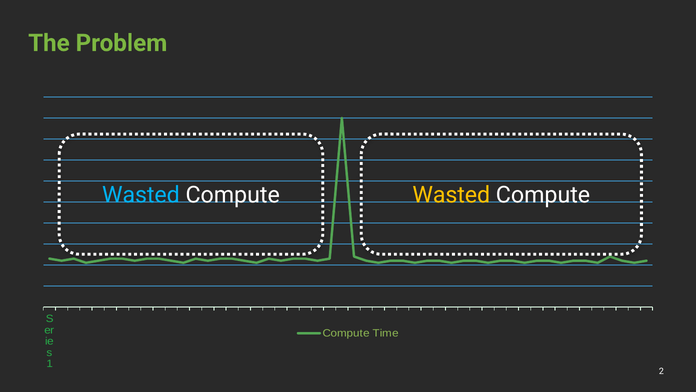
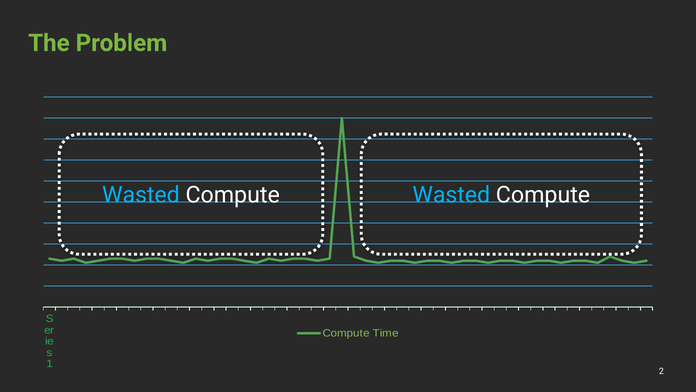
Wasted colour: yellow -> light blue (451, 195)
